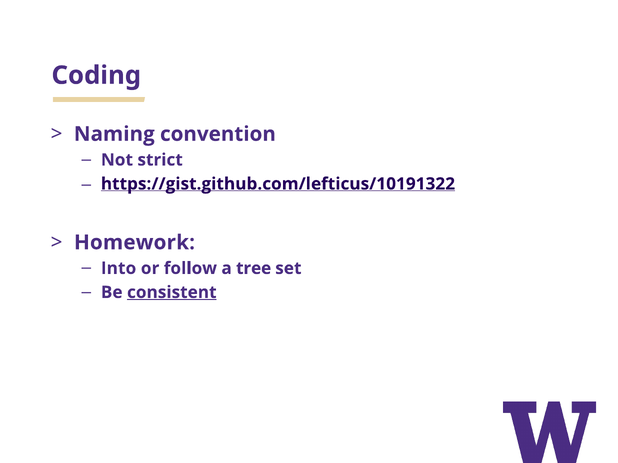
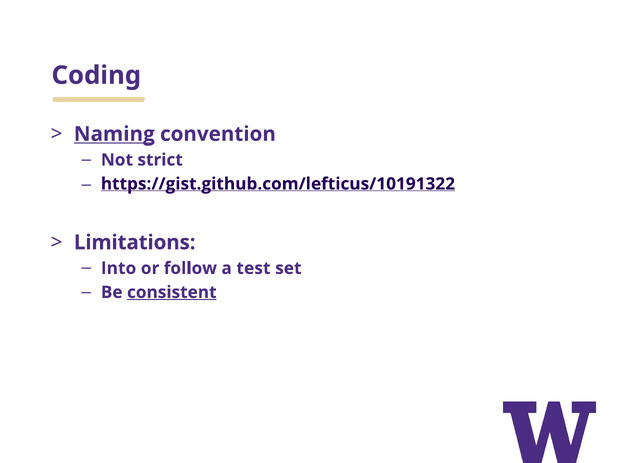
Naming underline: none -> present (114, 134)
Homework: Homework -> Limitations (135, 243)
tree: tree -> test (253, 269)
